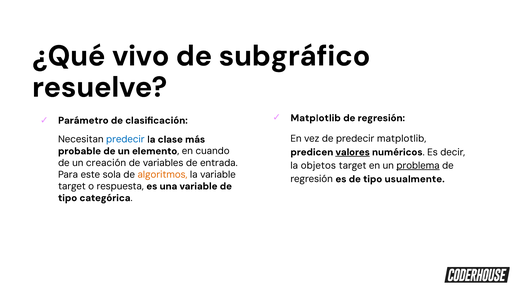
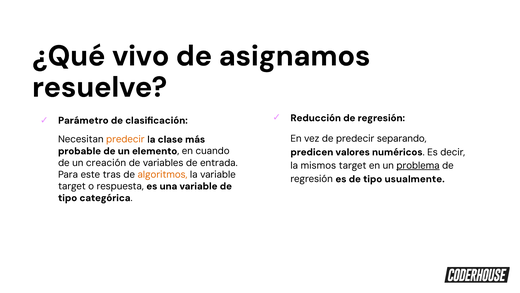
subgráfico: subgráfico -> asignamos (295, 56)
Matplotlib: Matplotlib -> Reducción (316, 118)
predecir matplotlib: matplotlib -> separando (402, 138)
predecir colour: blue -> orange (125, 139)
valores underline: present -> none (353, 152)
objetos: objetos -> mismos (318, 165)
sola: sola -> tras (112, 174)
